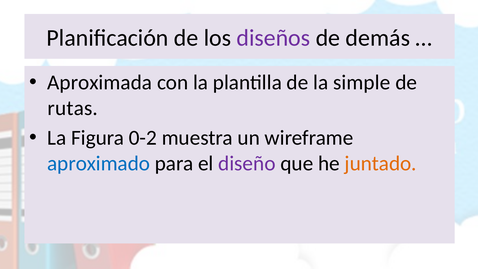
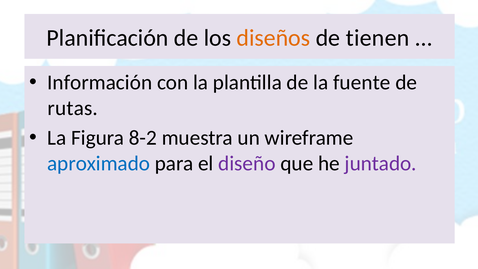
diseños colour: purple -> orange (273, 38)
demás: demás -> tienen (378, 38)
Aproximada: Aproximada -> Información (100, 83)
simple: simple -> fuente (362, 83)
0-2: 0-2 -> 8-2 (143, 138)
juntado colour: orange -> purple (381, 163)
